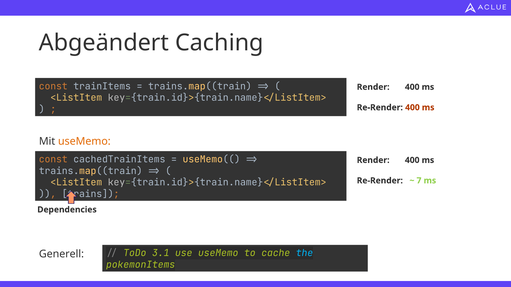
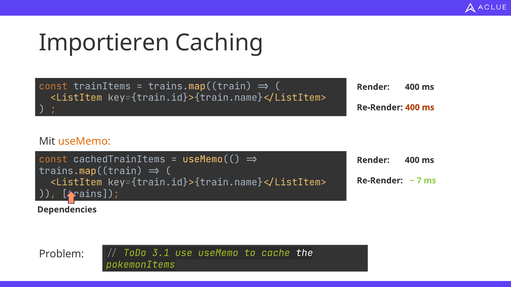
Abgeändert: Abgeändert -> Importieren (104, 43)
the colour: light blue -> white (304, 254)
Generell: Generell -> Problem (61, 254)
